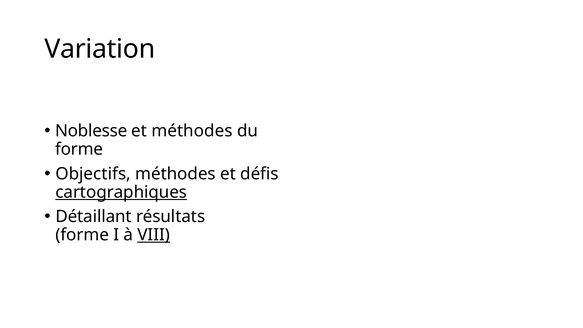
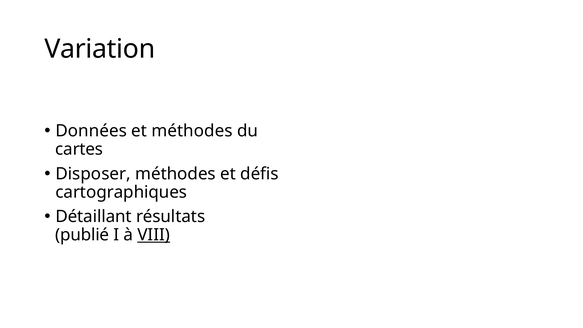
Noblesse: Noblesse -> Données (91, 131)
forme: forme -> cartes (79, 149)
Objectifs: Objectifs -> Disposer (93, 174)
cartographiques underline: present -> none (121, 192)
forme: forme -> publié (82, 235)
